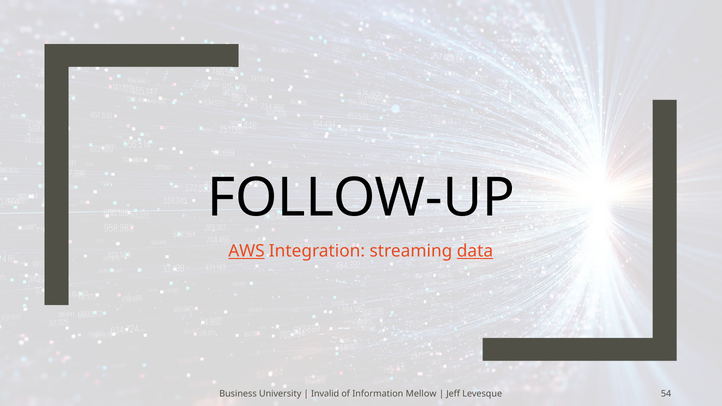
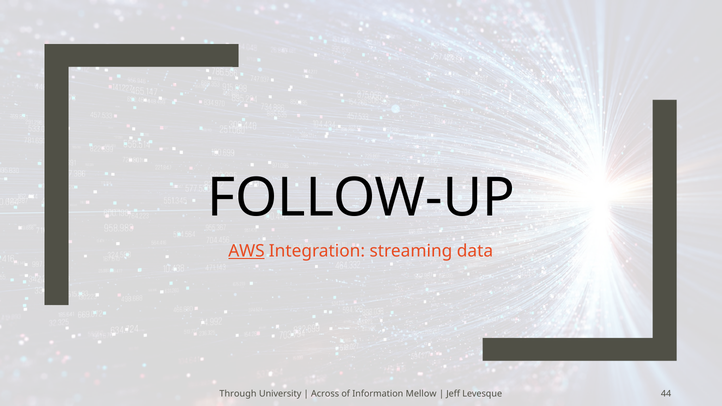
data underline: present -> none (475, 251)
Business: Business -> Through (238, 394)
Invalid: Invalid -> Across (325, 394)
54: 54 -> 44 (666, 394)
